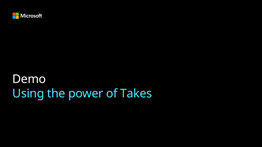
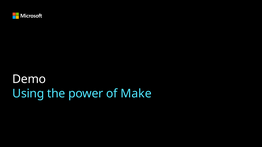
Takes: Takes -> Make (136, 94)
